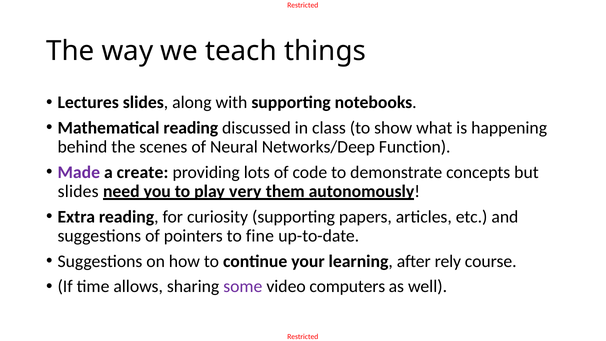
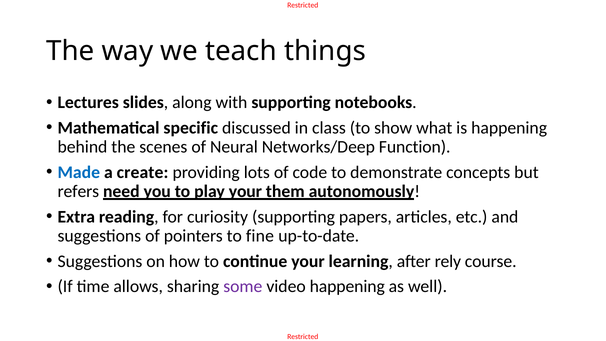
Mathematical reading: reading -> specific (191, 128)
Made colour: purple -> blue (79, 172)
slides: slides -> refers (78, 191)
play very: very -> your (245, 191)
video computers: computers -> happening (347, 286)
